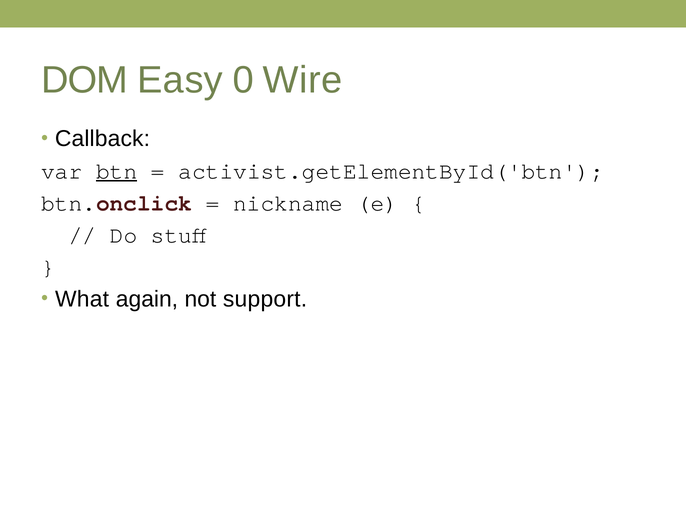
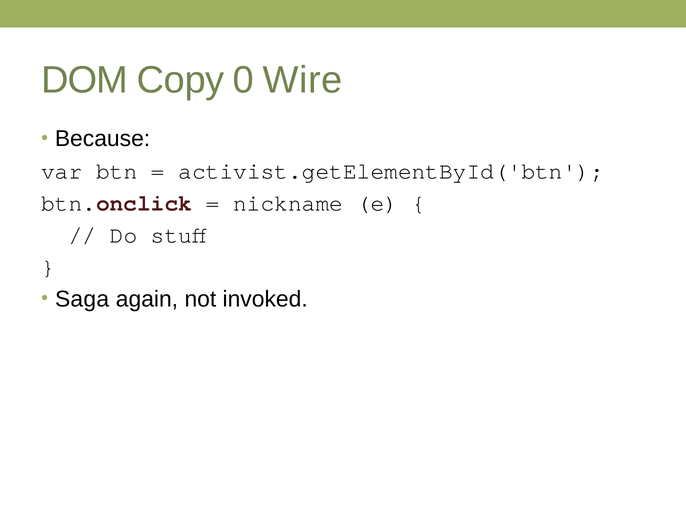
Easy: Easy -> Copy (180, 80)
Callback: Callback -> Because (103, 139)
btn underline: present -> none (117, 171)
What: What -> Saga (82, 299)
support: support -> invoked (265, 299)
